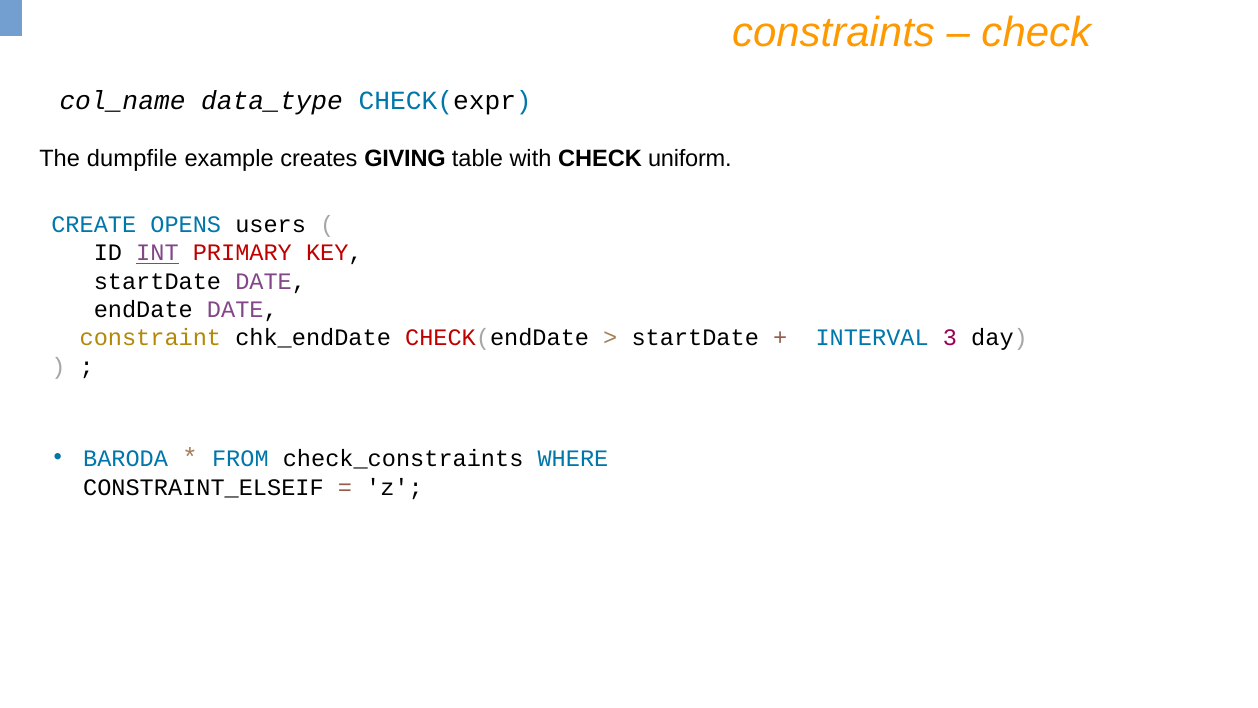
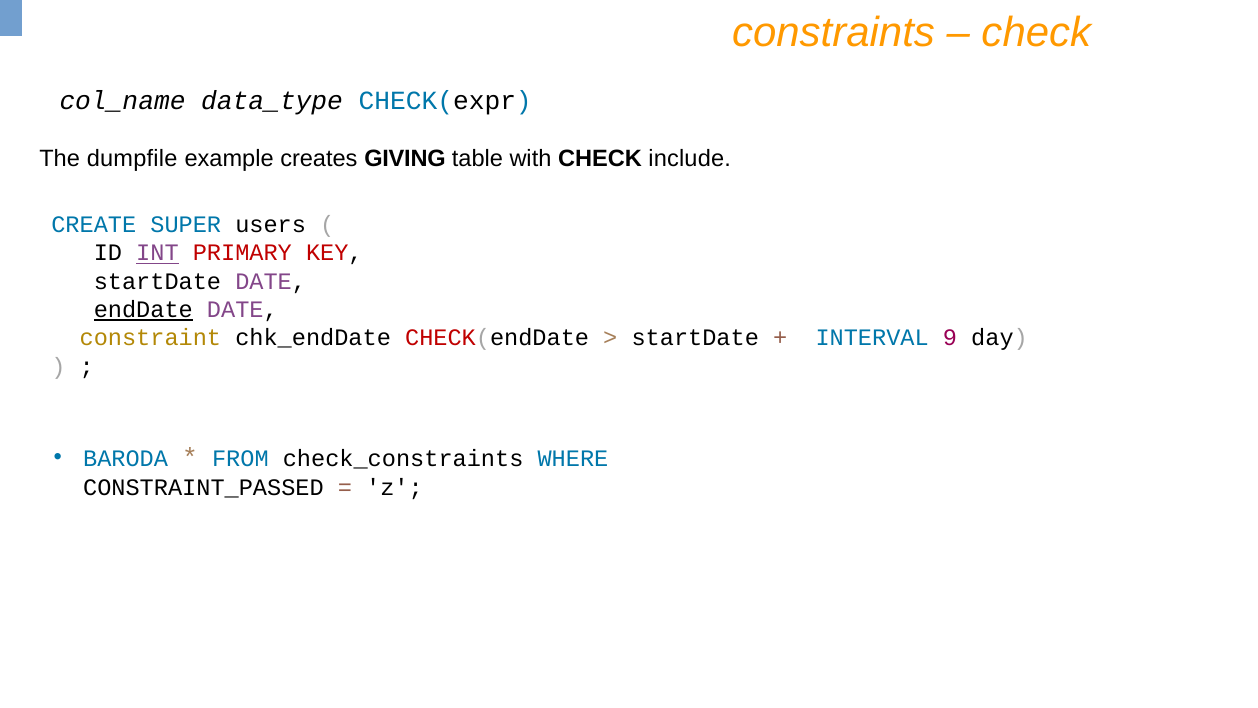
uniform: uniform -> include (690, 159)
OPENS: OPENS -> SUPER (186, 225)
endDate underline: none -> present (143, 310)
3: 3 -> 9 (950, 338)
CONSTRAINT_ELSEIF: CONSTRAINT_ELSEIF -> CONSTRAINT_PASSED (203, 487)
